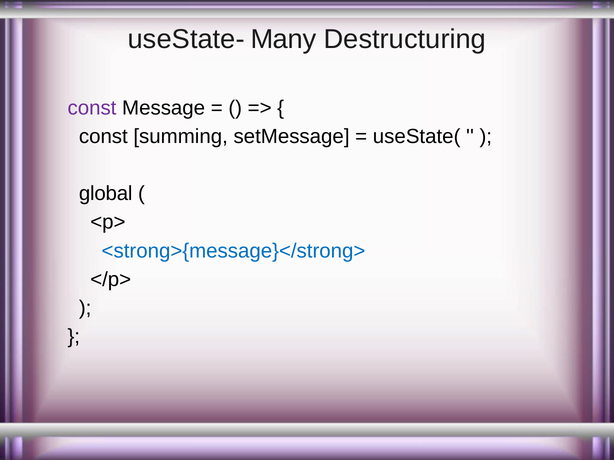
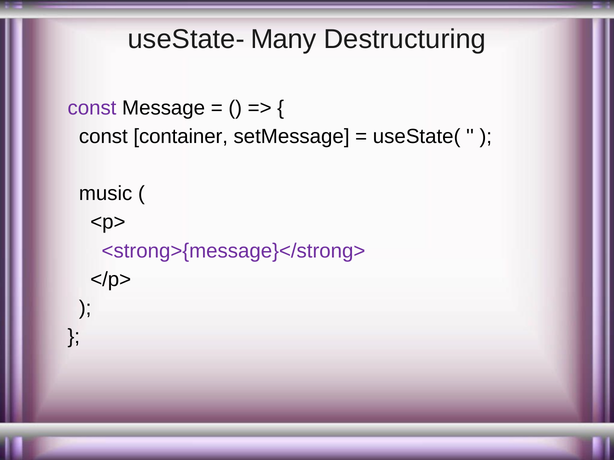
summing: summing -> container (181, 137)
global: global -> music (106, 194)
<strong>{message}</strong> colour: blue -> purple (234, 251)
